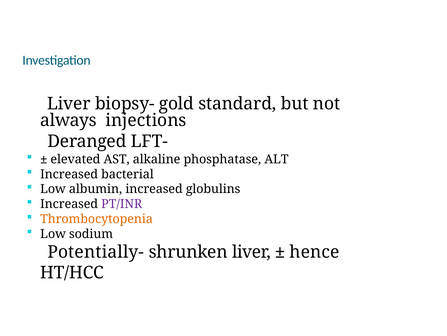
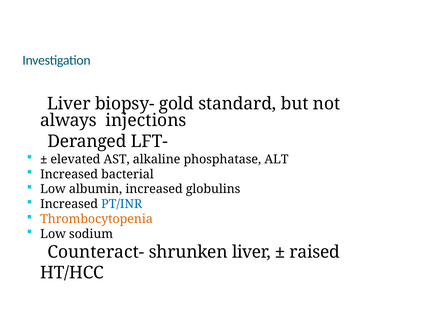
PT/INR colour: purple -> blue (122, 204)
Potentially-: Potentially- -> Counteract- (96, 252)
hence: hence -> raised (315, 252)
